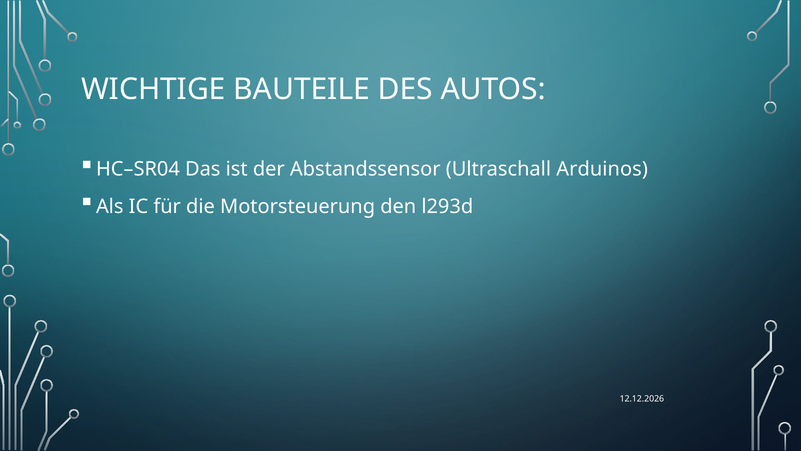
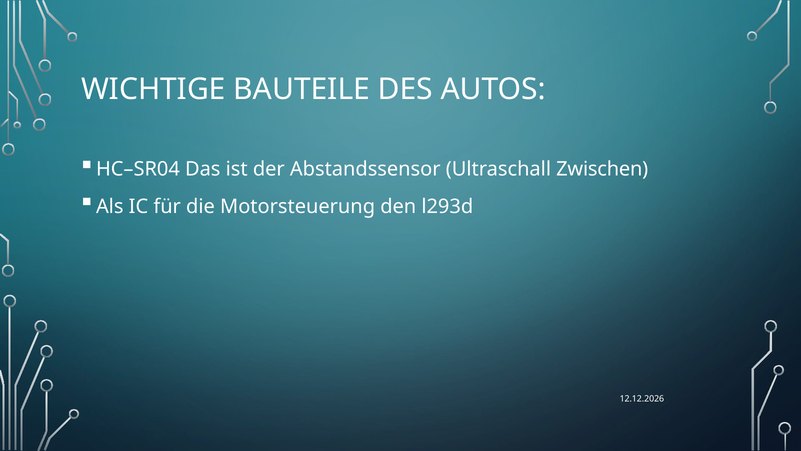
Arduinos: Arduinos -> Zwischen (602, 169)
